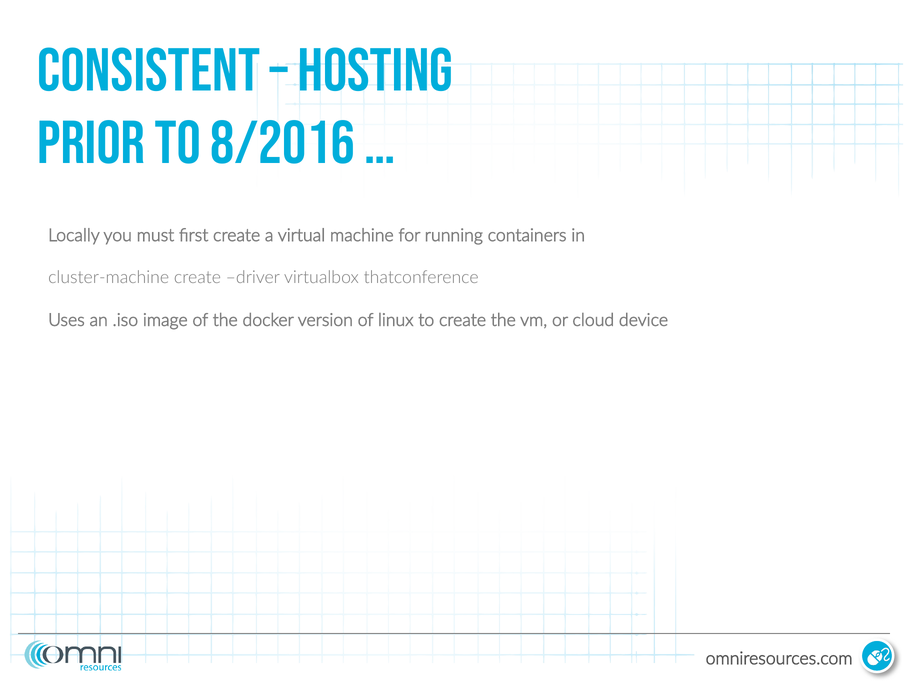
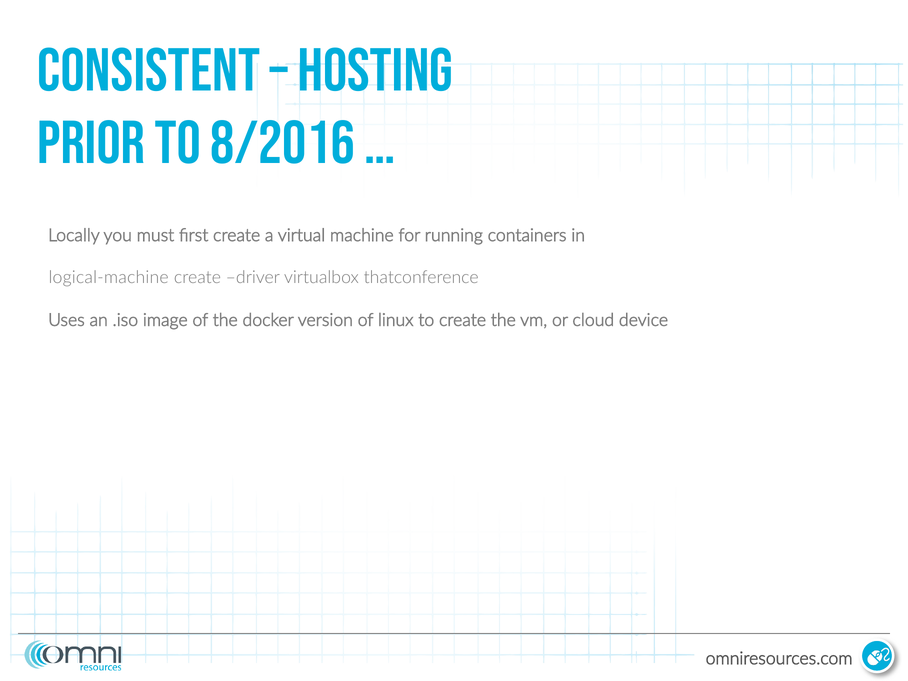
cluster-machine: cluster-machine -> logical-machine (109, 278)
